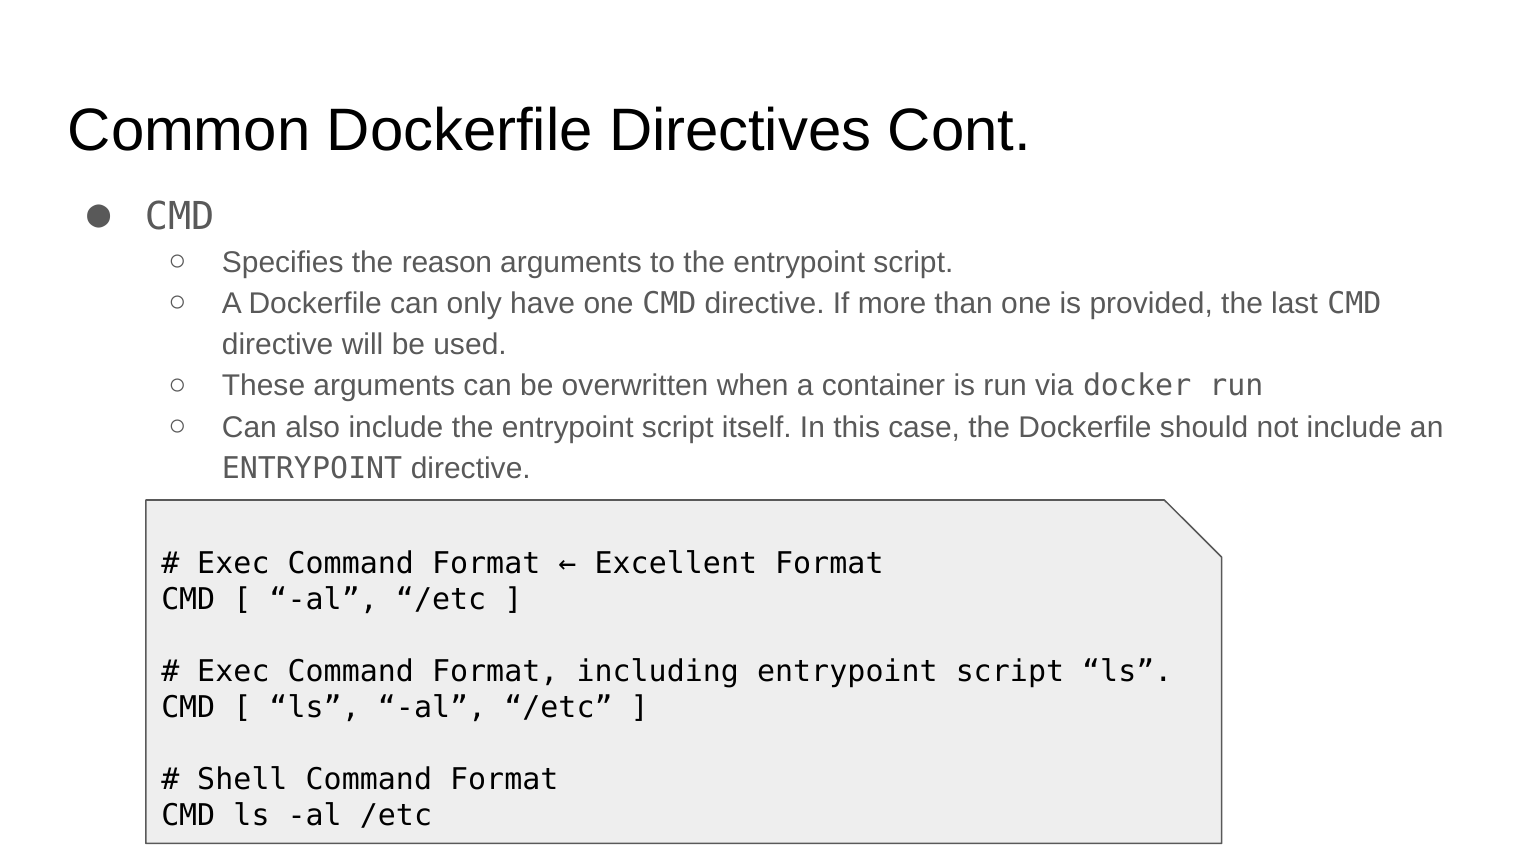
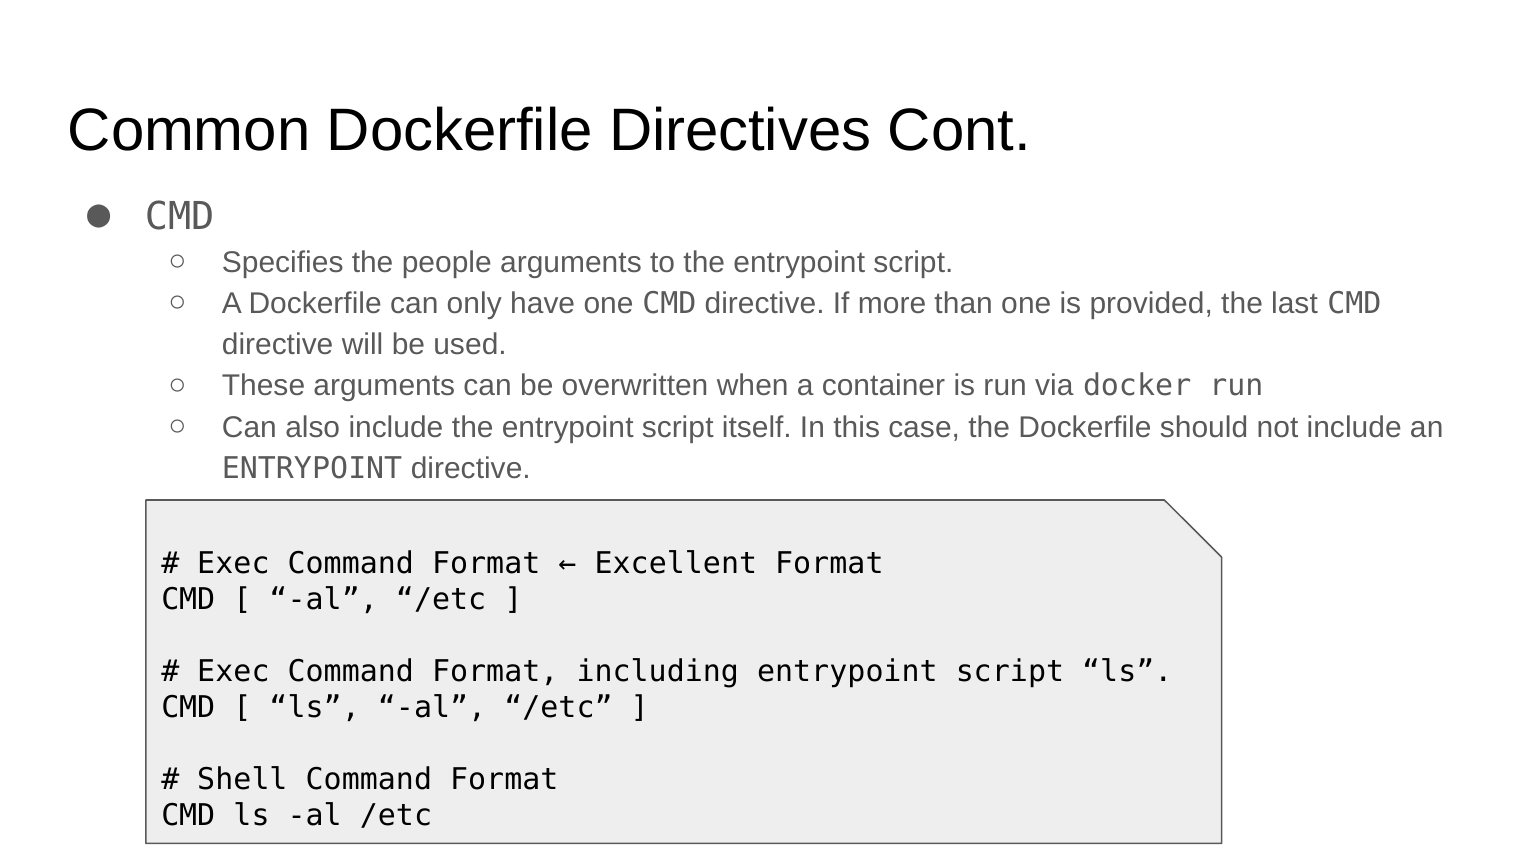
reason: reason -> people (447, 262)
